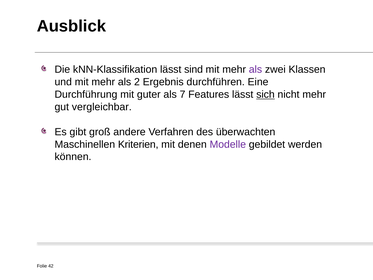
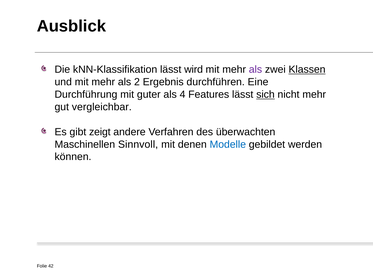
sind: sind -> wird (194, 70)
Klassen underline: none -> present (307, 70)
7: 7 -> 4 (183, 94)
groß: groß -> zeigt (100, 132)
Kriterien: Kriterien -> Sinnvoll (138, 144)
Modelle colour: purple -> blue (228, 144)
